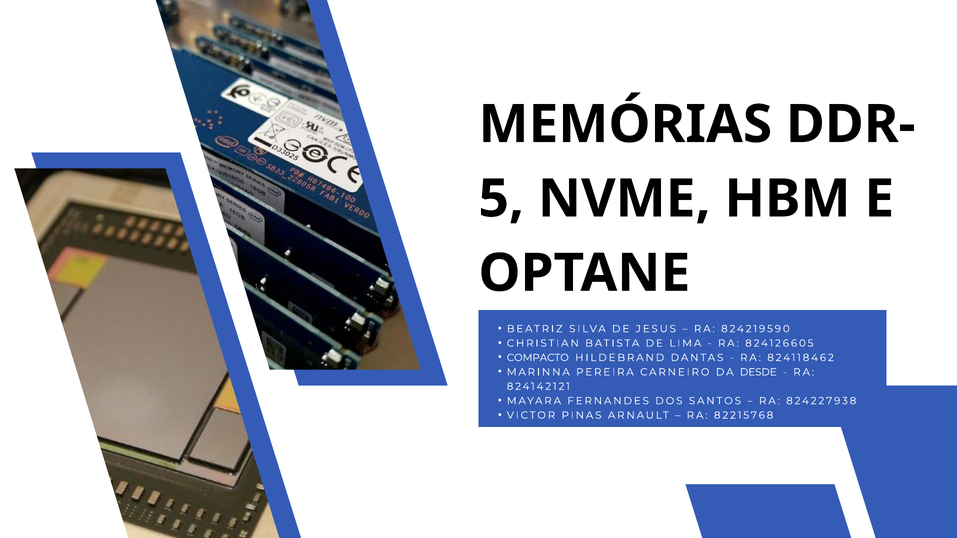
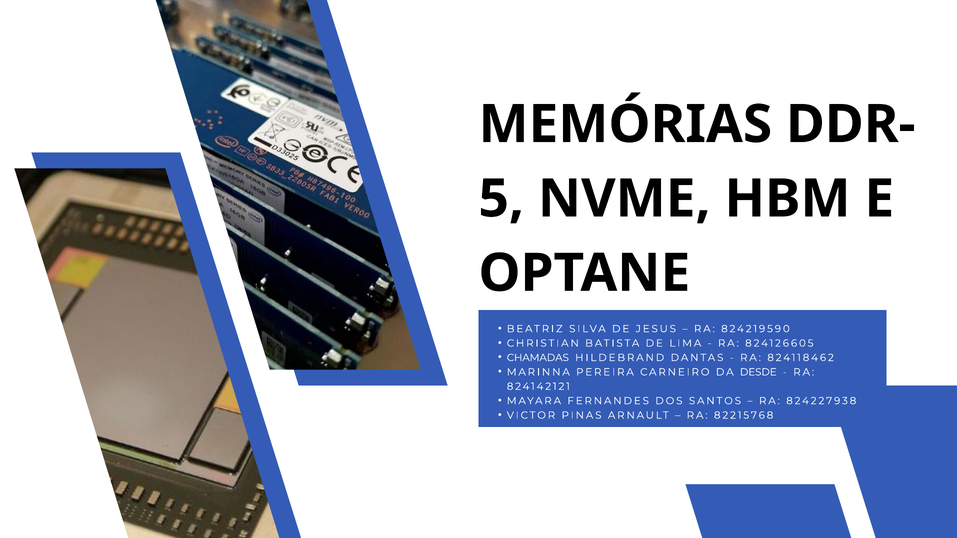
COMPACTO: COMPACTO -> CHAMADAS (538, 358)
